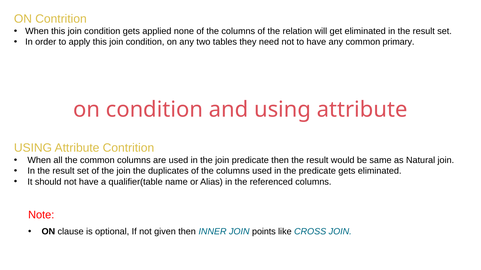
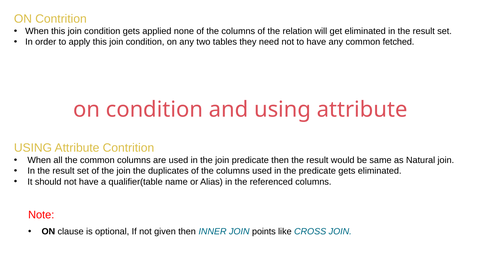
primary: primary -> fetched (399, 42)
